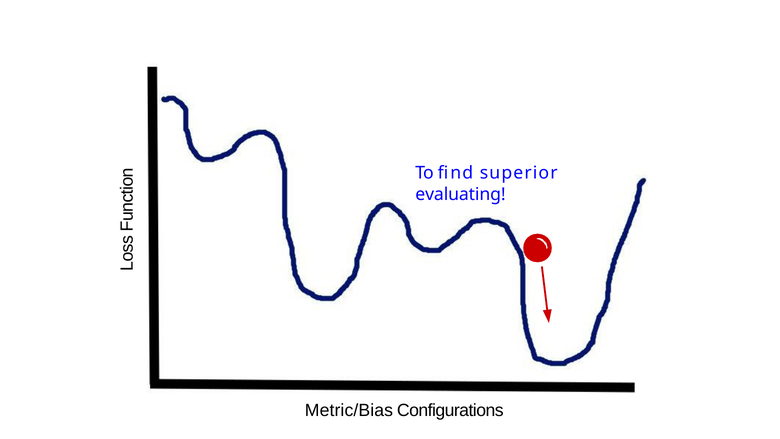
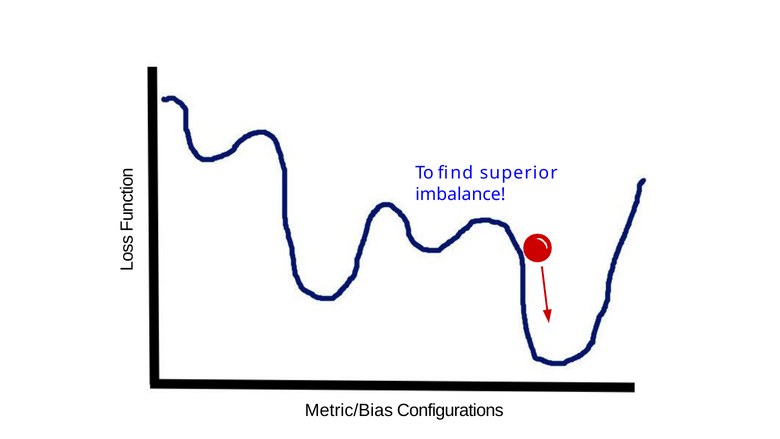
evaluating: evaluating -> imbalance (460, 194)
